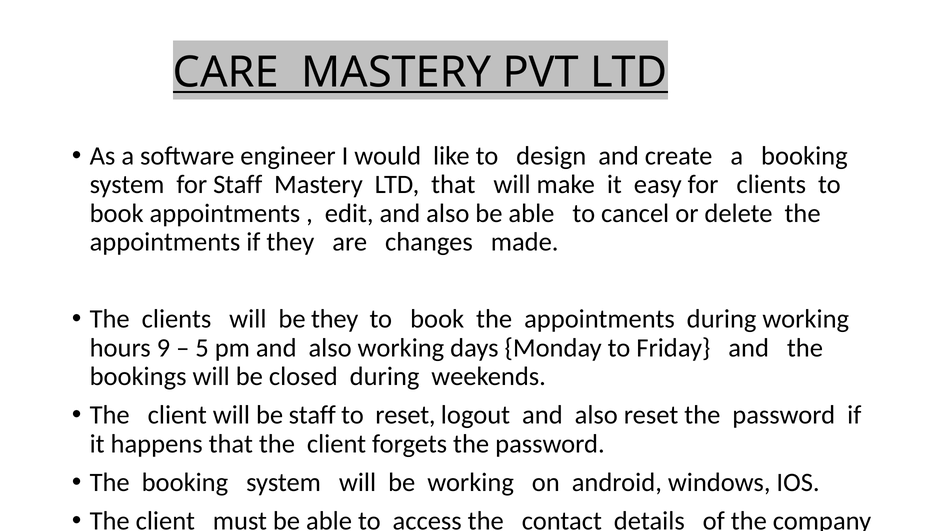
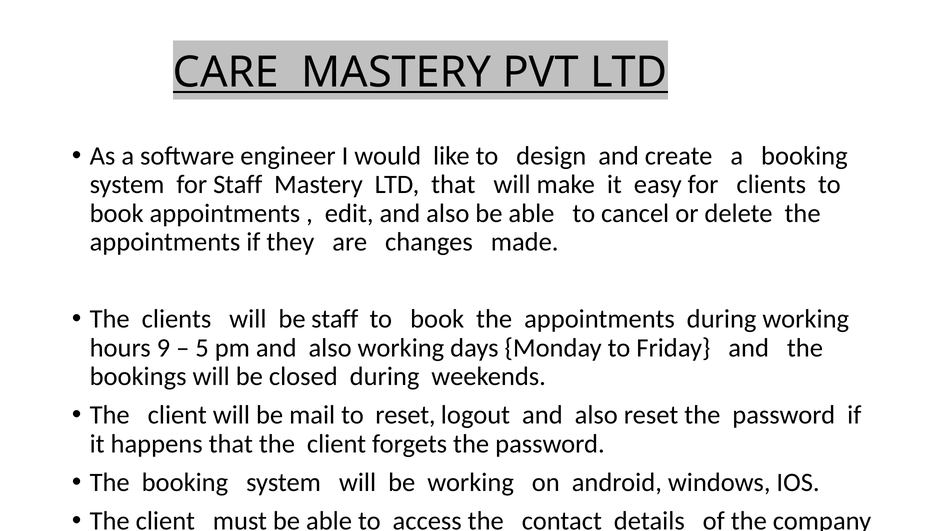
be they: they -> staff (335, 319)
be staff: staff -> mail (312, 415)
